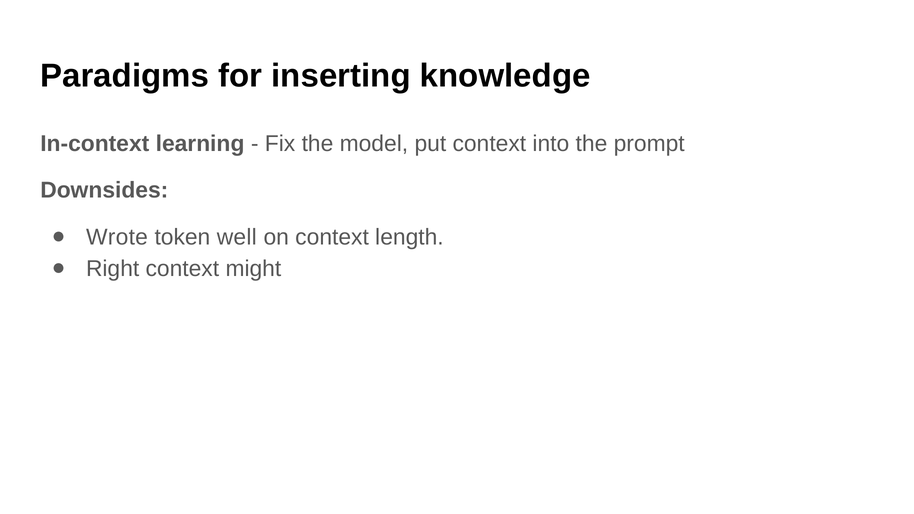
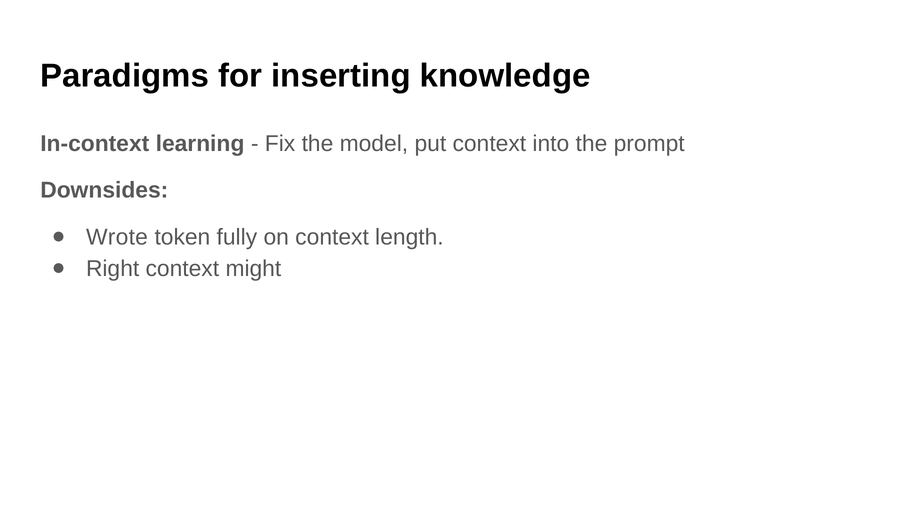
well: well -> fully (237, 237)
